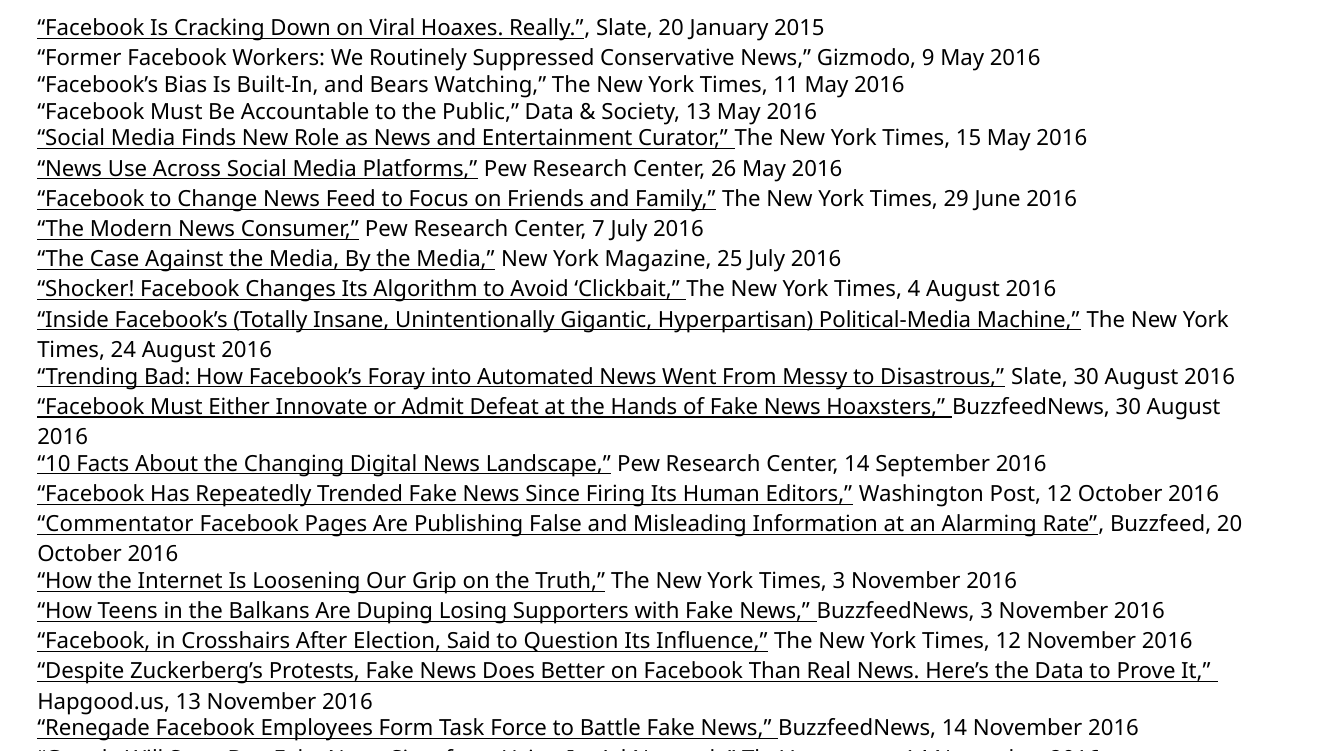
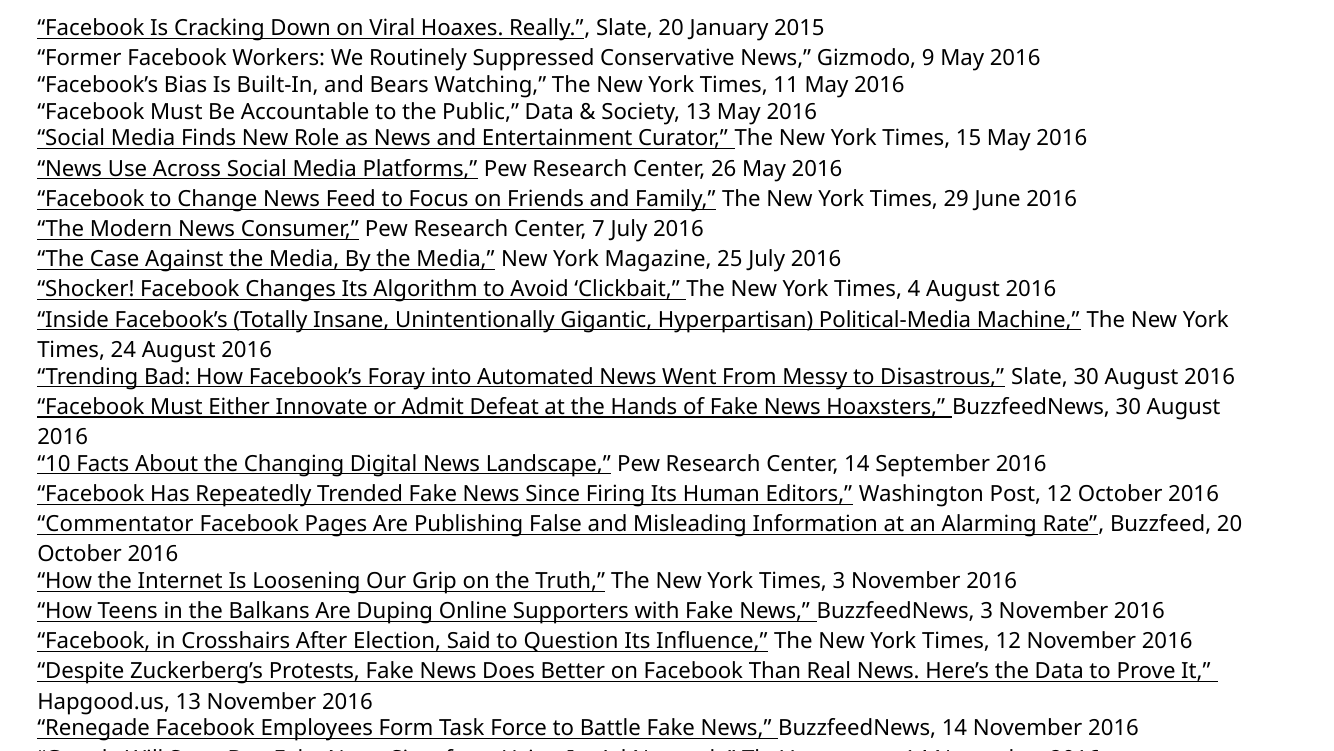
Losing: Losing -> Online (473, 611)
